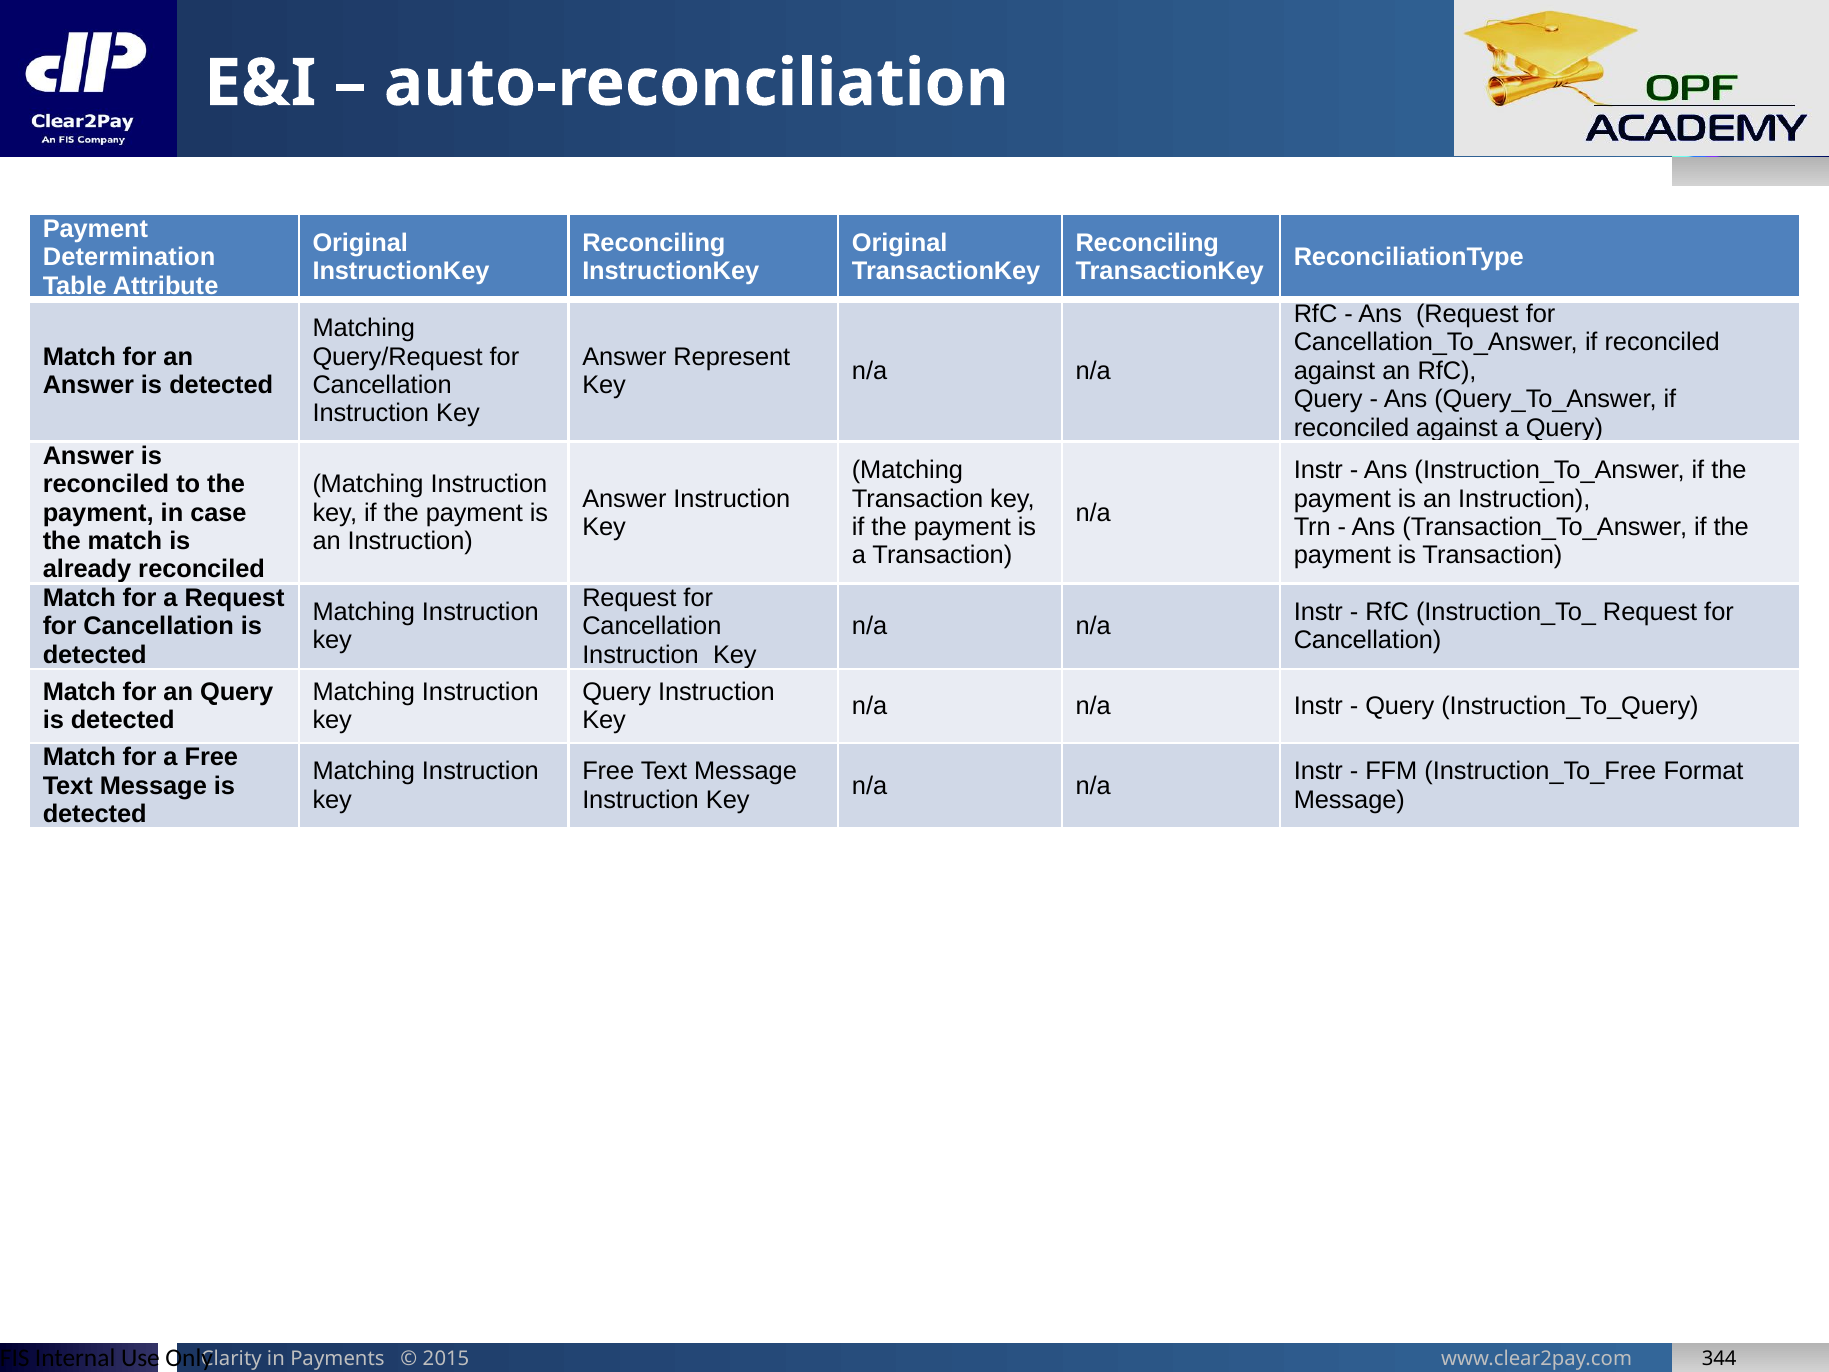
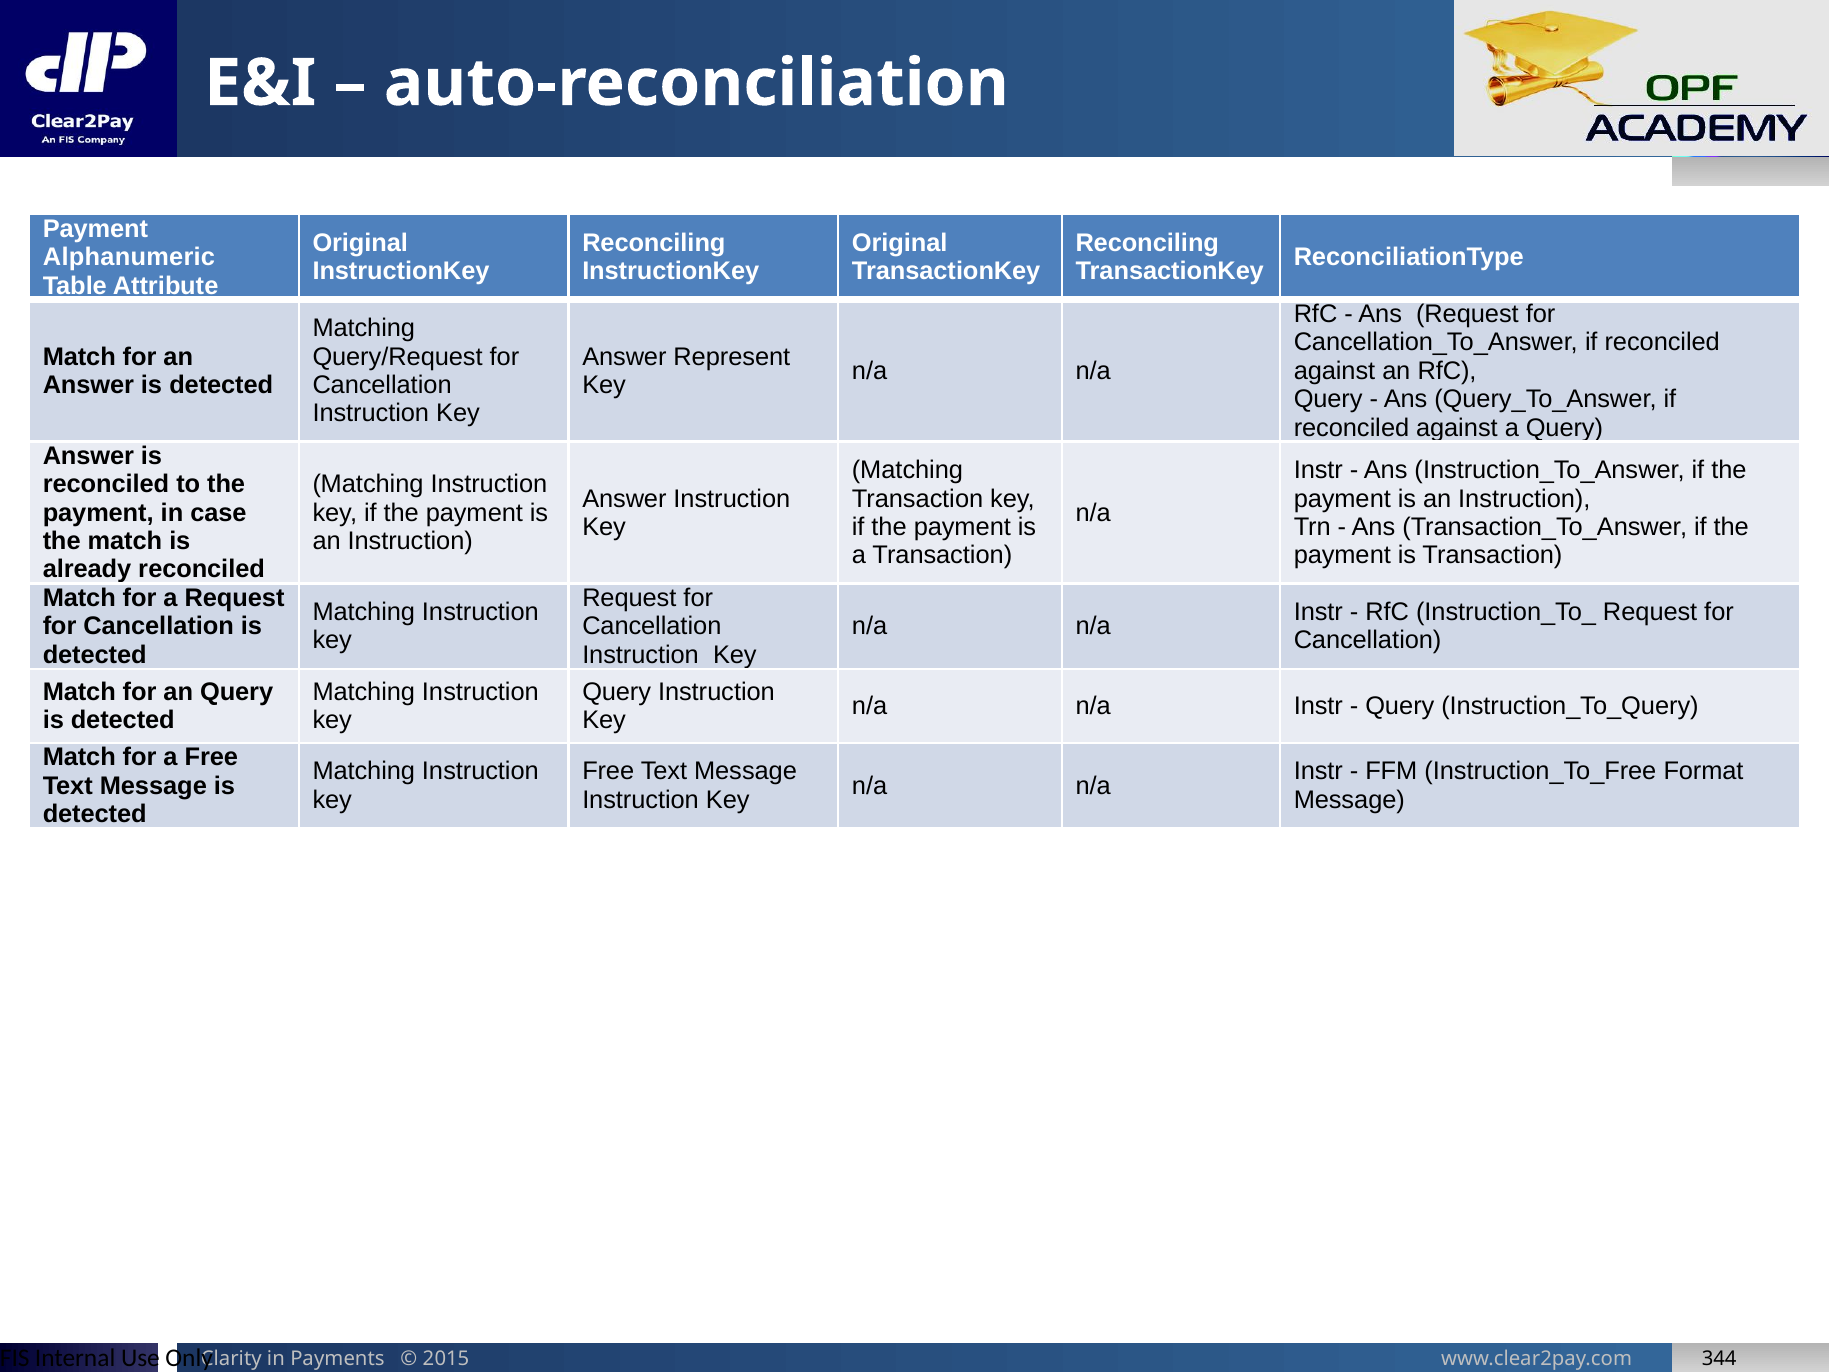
Determination: Determination -> Alphanumeric (129, 257)
